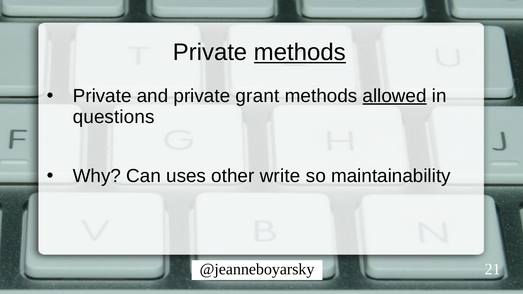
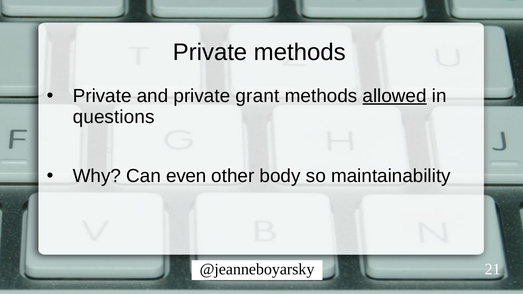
methods underline: present -> none (300, 52)
uses: uses -> even (186, 176)
write: write -> body (280, 176)
